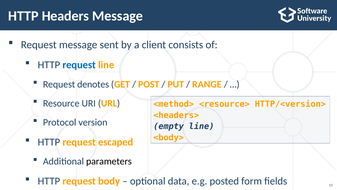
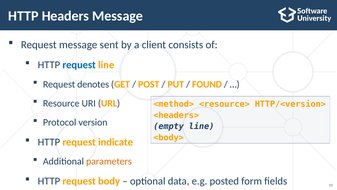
RANGE: RANGE -> FOUND (207, 84)
escaped: escaped -> indicate (116, 142)
parameters colour: black -> orange (109, 161)
